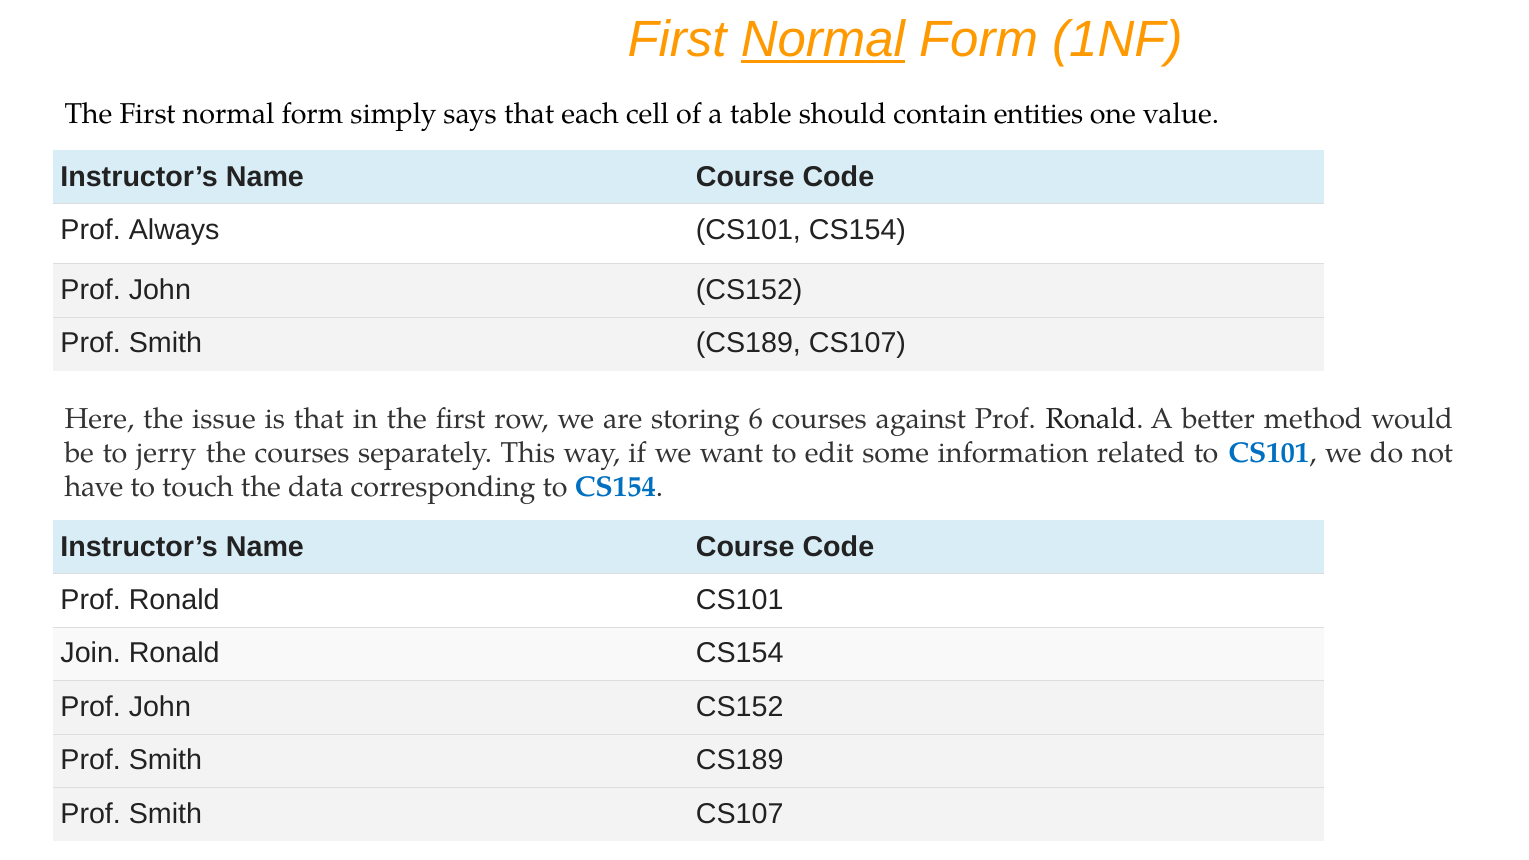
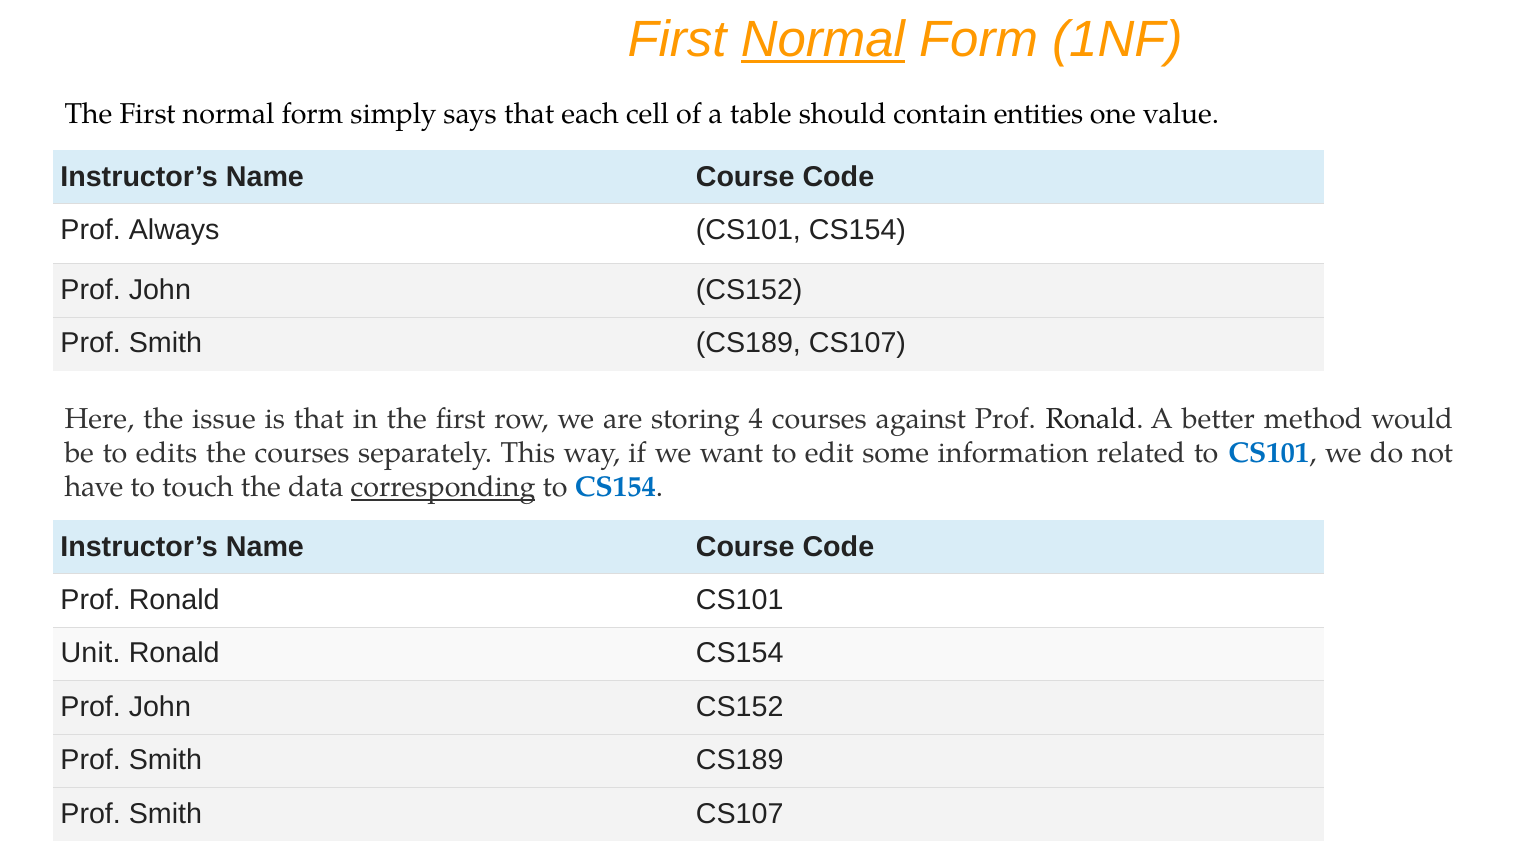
6: 6 -> 4 (756, 419)
jerry: jerry -> edits (167, 453)
corresponding underline: none -> present (443, 488)
Join: Join -> Unit (91, 653)
